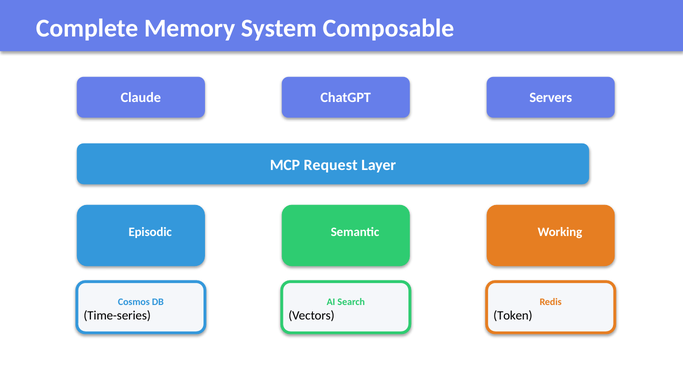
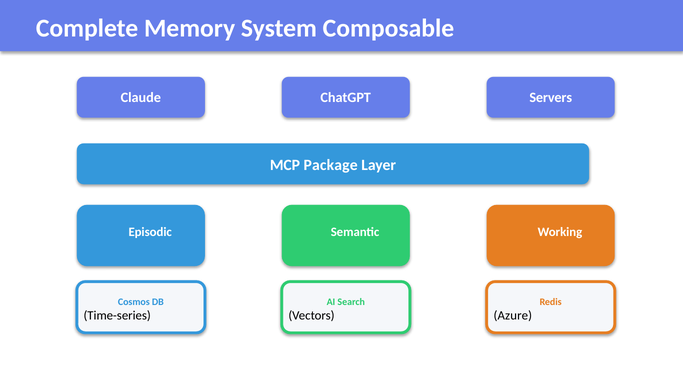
Request: Request -> Package (331, 165)
Token: Token -> Azure (513, 316)
